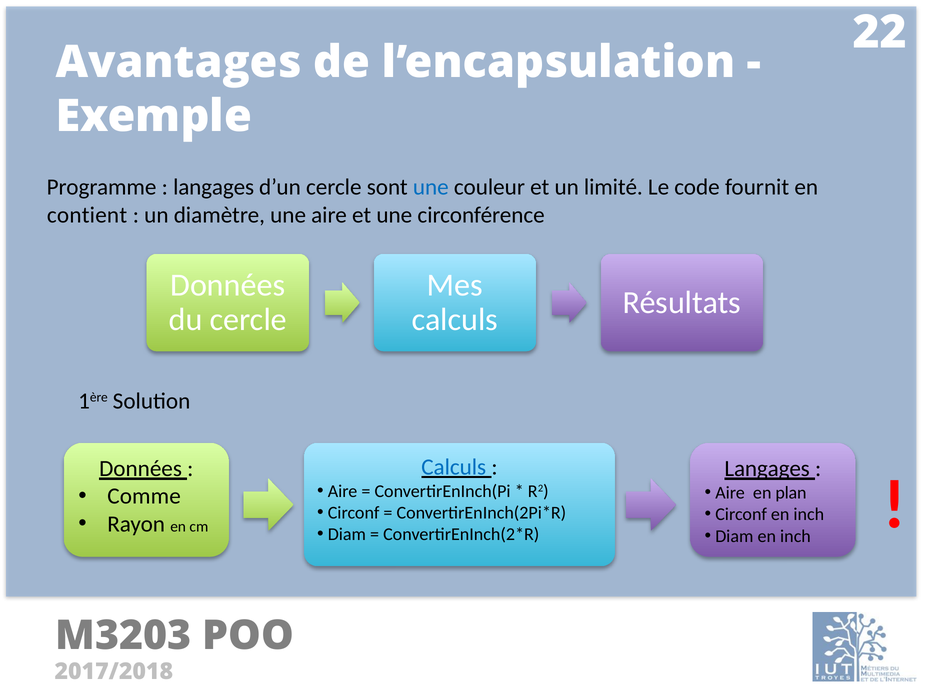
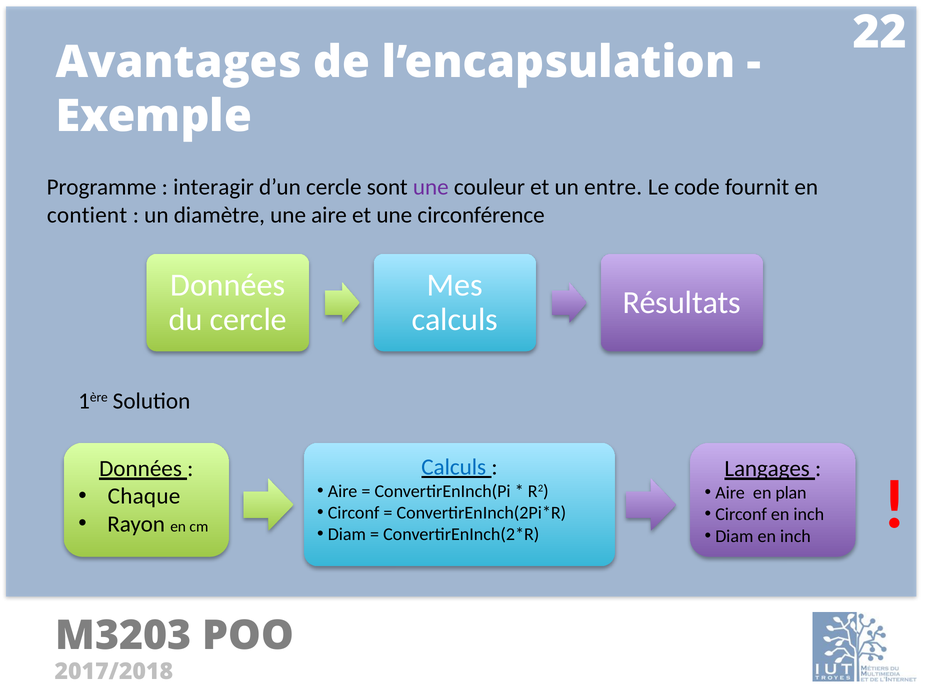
langages: langages -> interagir (213, 187)
une colour: blue -> purple (431, 187)
limité: limité -> entre (613, 187)
Comme: Comme -> Chaque (144, 497)
